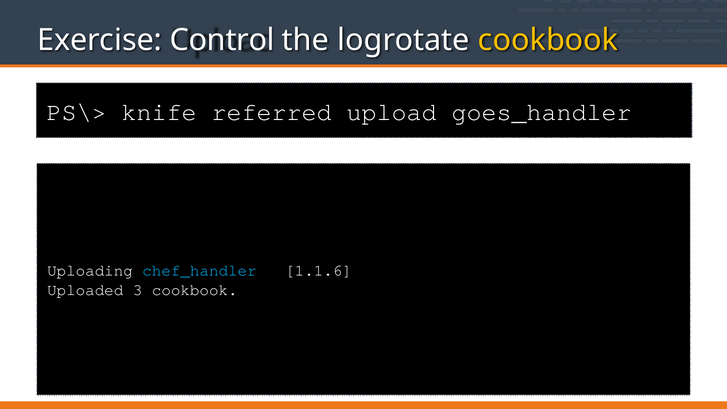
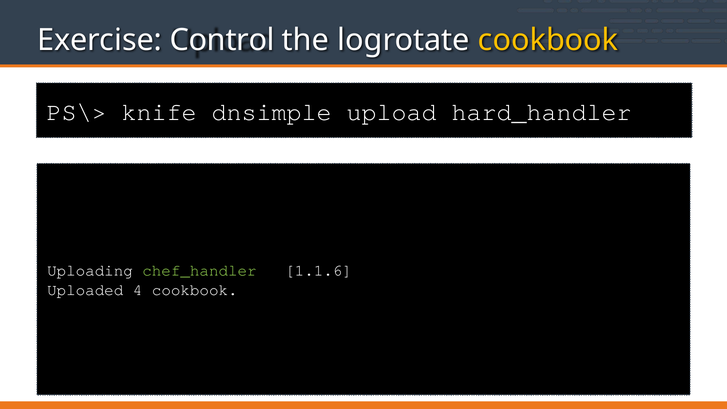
referred: referred -> dnsimple (272, 112)
goes_handler: goes_handler -> hard_handler (542, 112)
chef_handler colour: light blue -> light green (199, 271)
3: 3 -> 4 (138, 290)
